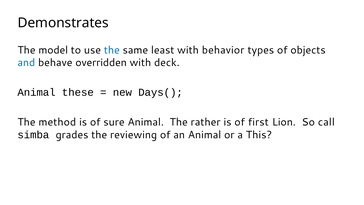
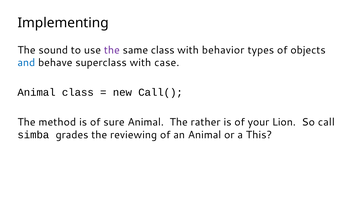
Demonstrates: Demonstrates -> Implementing (63, 23)
model: model -> sound (53, 50)
the colour: blue -> purple (112, 50)
same least: least -> class (163, 50)
overridden: overridden -> superclass (101, 63)
deck: deck -> case (167, 63)
Animal these: these -> class (78, 92)
Days(: Days( -> Call( (161, 92)
first: first -> your (258, 122)
